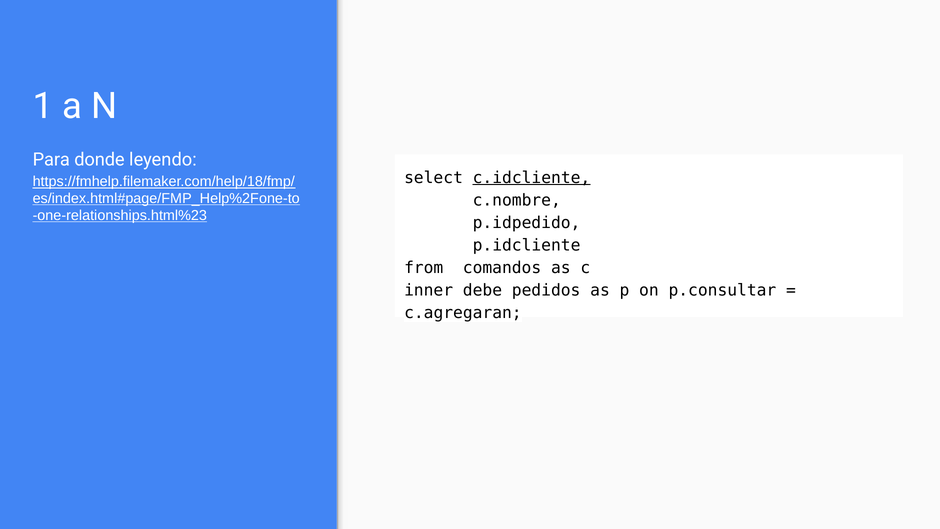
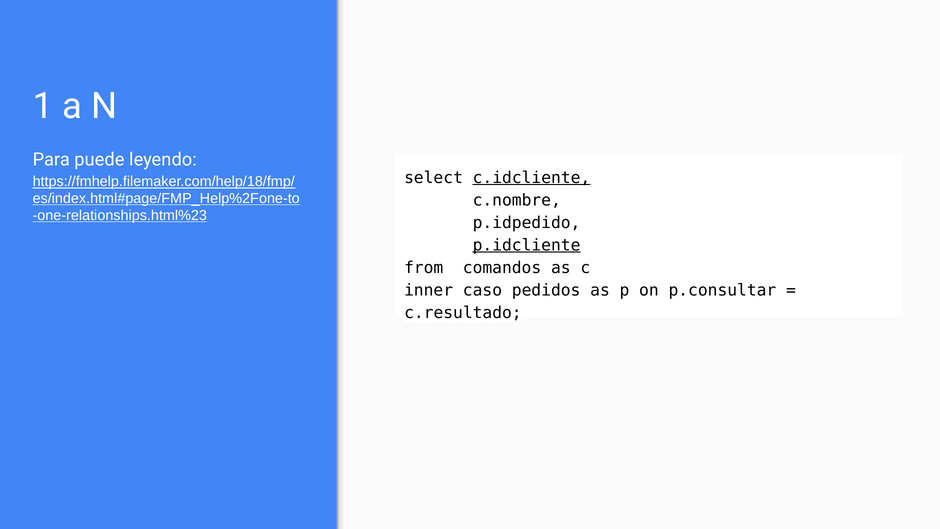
donde: donde -> puede (99, 160)
p.idcliente underline: none -> present (527, 245)
debe: debe -> caso (482, 290)
c.agregaran: c.agregaran -> c.resultado (463, 313)
